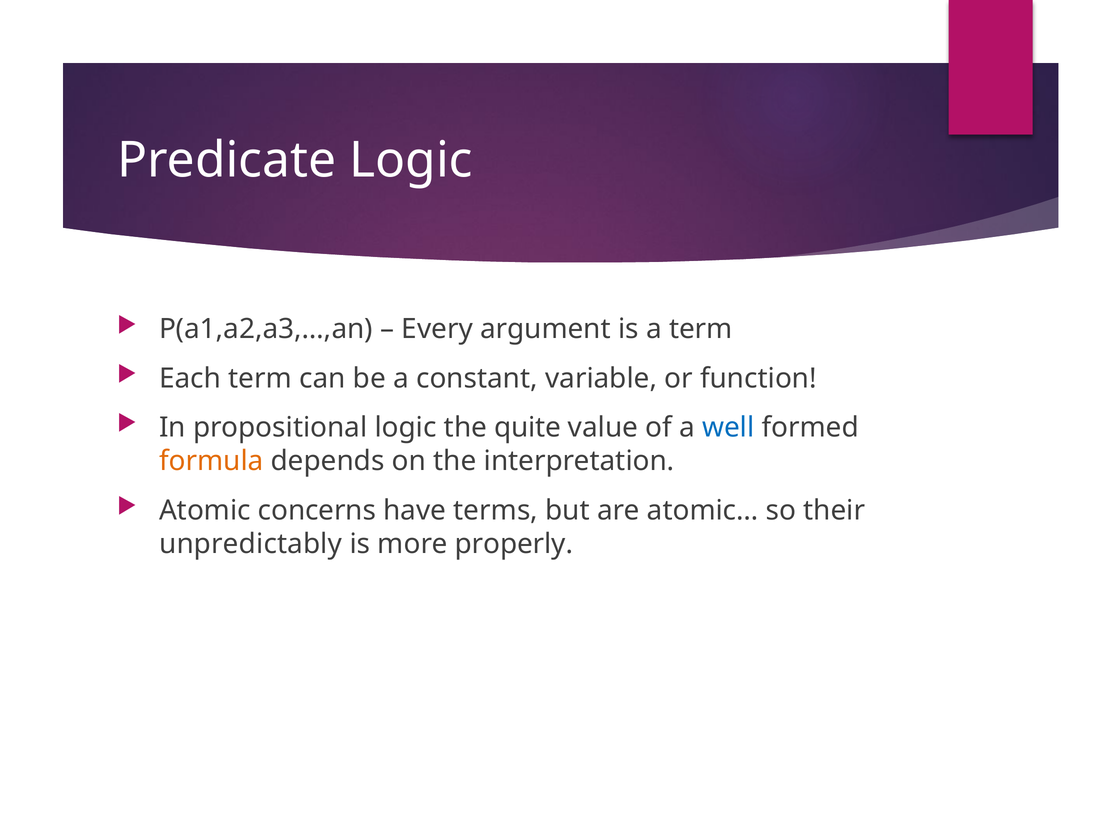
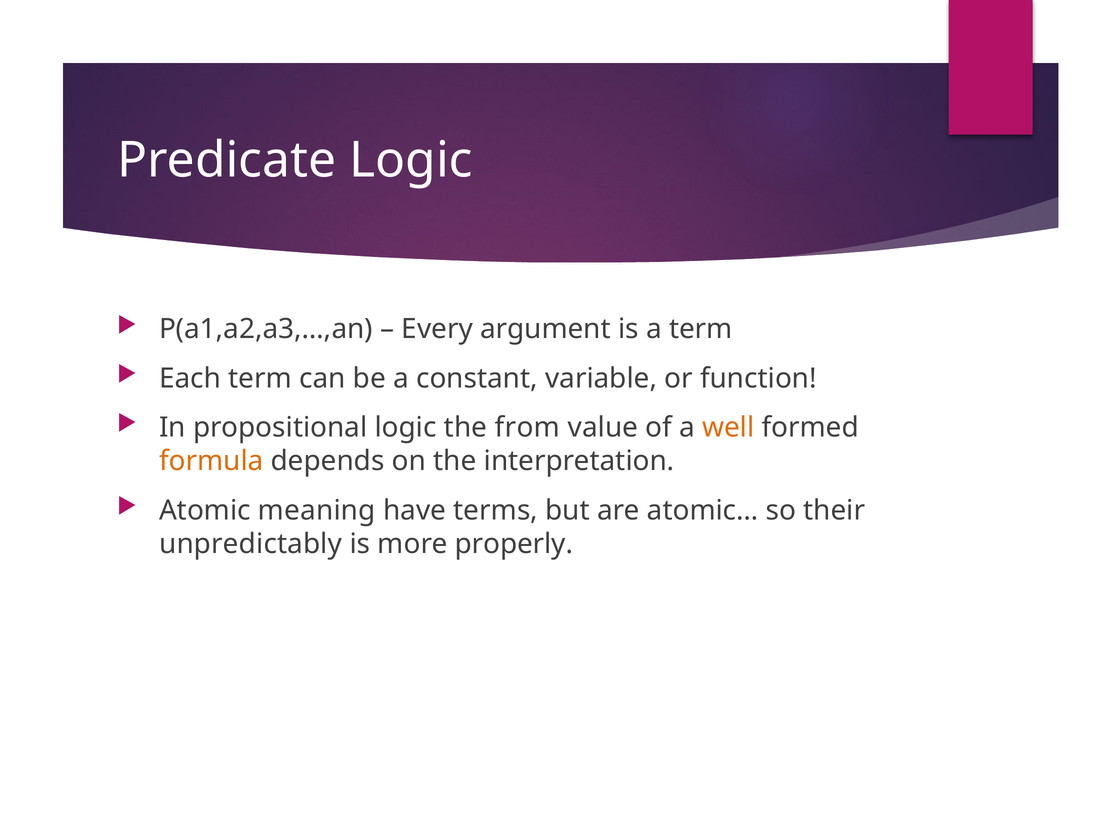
quite: quite -> from (527, 428)
well colour: blue -> orange (728, 428)
concerns: concerns -> meaning (317, 510)
